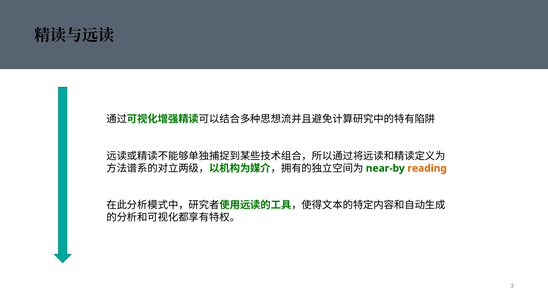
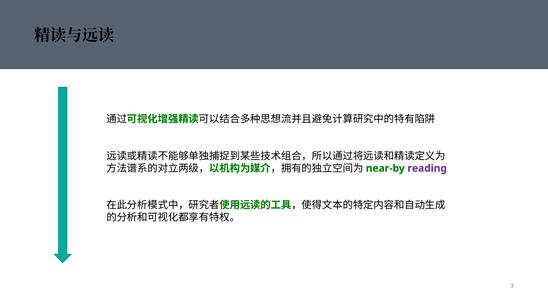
reading colour: orange -> purple (427, 168)
